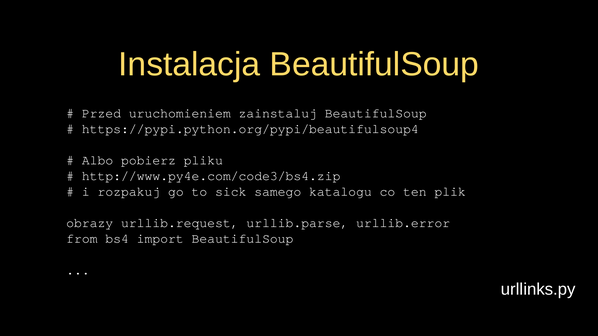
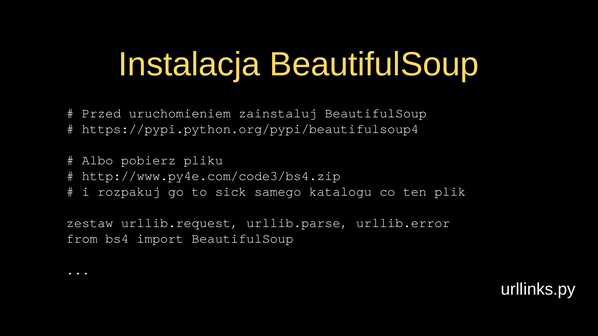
obrazy: obrazy -> zestaw (90, 223)
